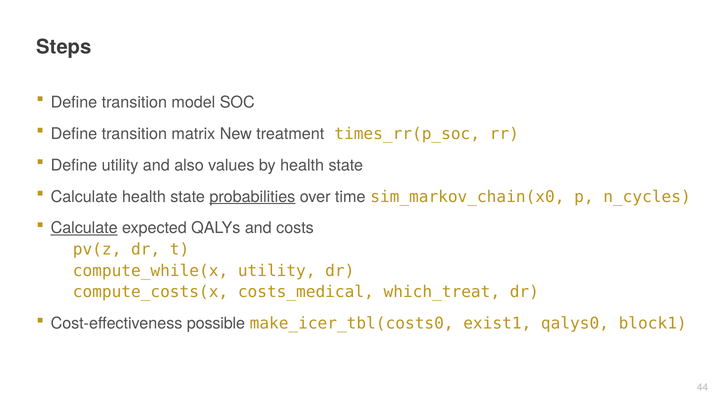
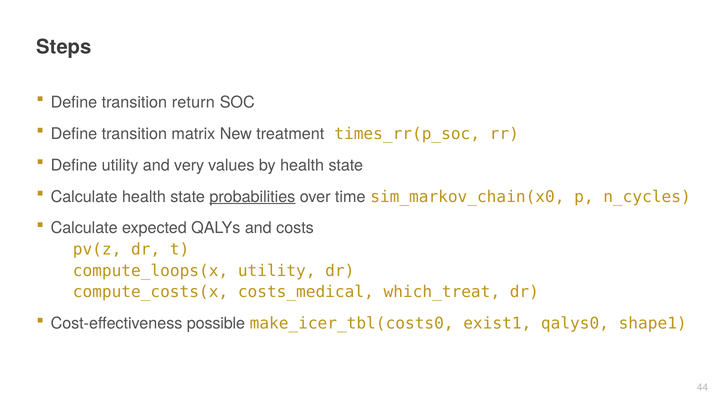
model: model -> return (193, 102)
also: also -> very (189, 165)
Calculate underline: present -> none (84, 228)
compute_while(x: compute_while(x -> compute_loops(x (151, 271)
block1: block1 -> shape1 (653, 324)
